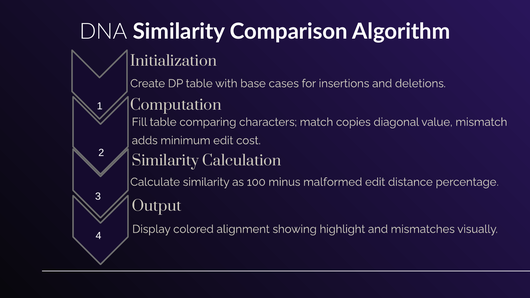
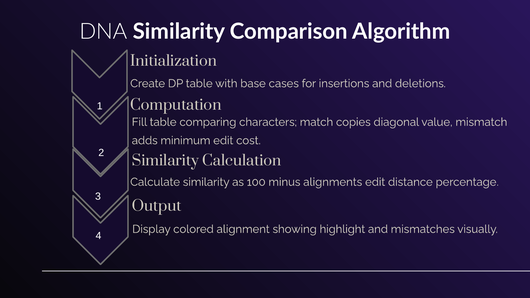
malformed: malformed -> alignments (333, 182)
